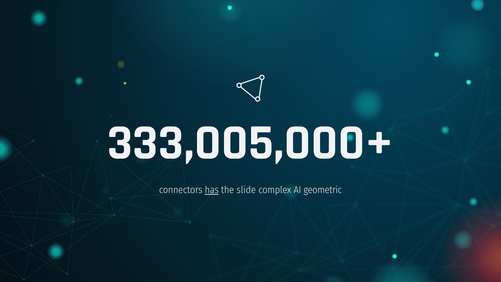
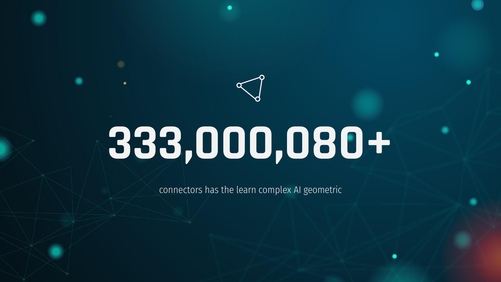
333,005,000+: 333,005,000+ -> 333,000,080+ (250, 142)
has underline: present -> none (212, 190)
slide: slide -> learn (246, 190)
